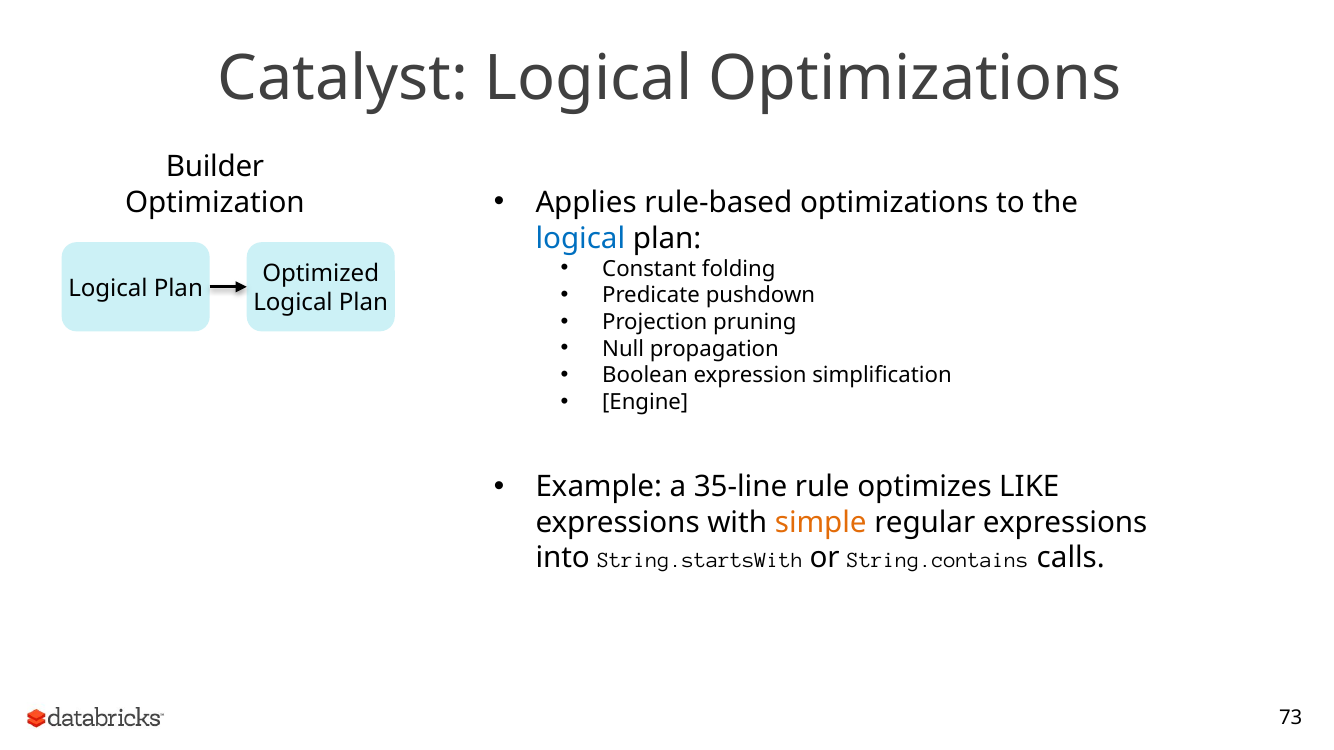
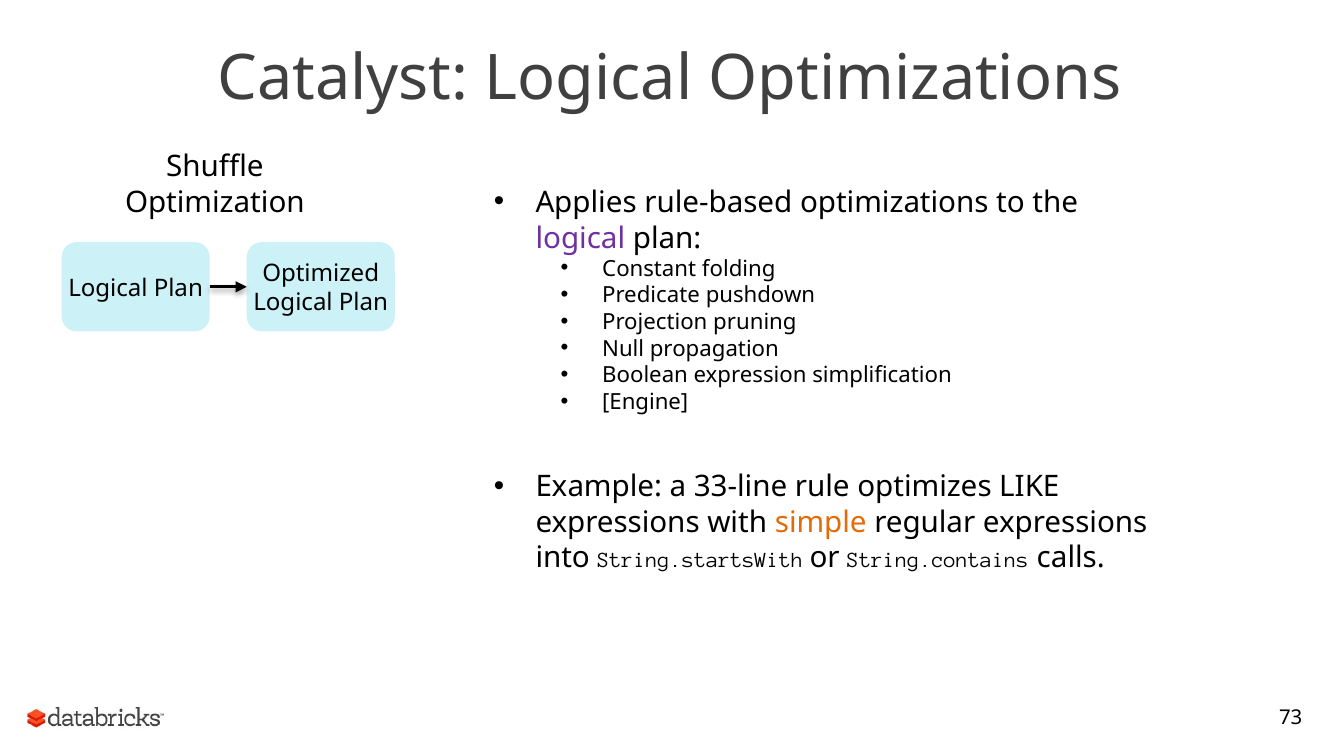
Builder: Builder -> Shuffle (215, 167)
logical colour: blue -> purple (580, 238)
35-line: 35-line -> 33-line (741, 487)
